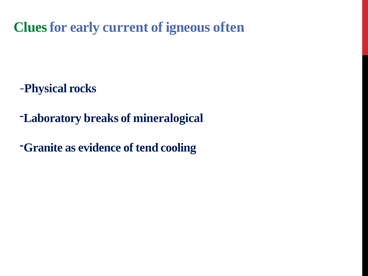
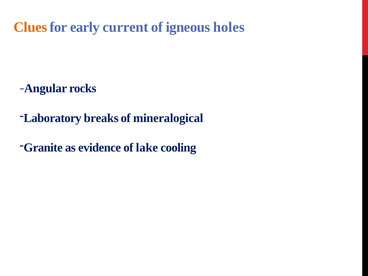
Clues colour: green -> orange (30, 27)
often: often -> holes (229, 27)
Physical: Physical -> Angular (46, 88)
tend: tend -> lake (147, 148)
